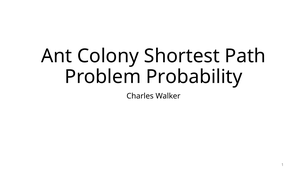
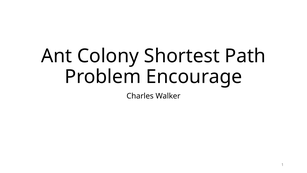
Probability: Probability -> Encourage (194, 77)
